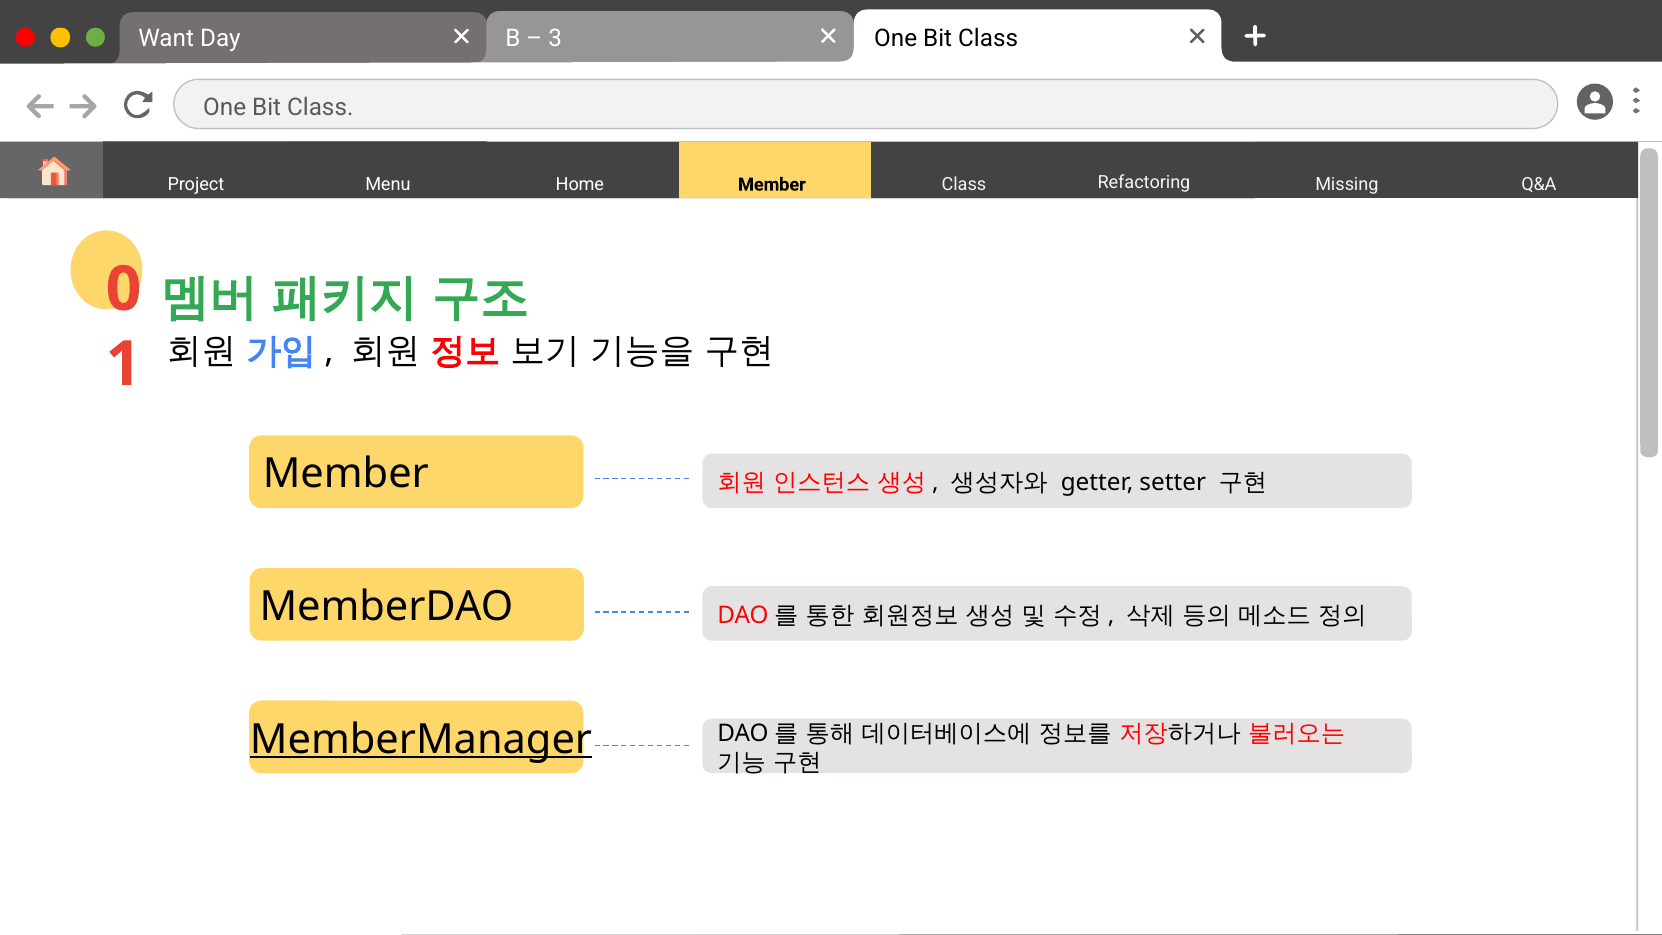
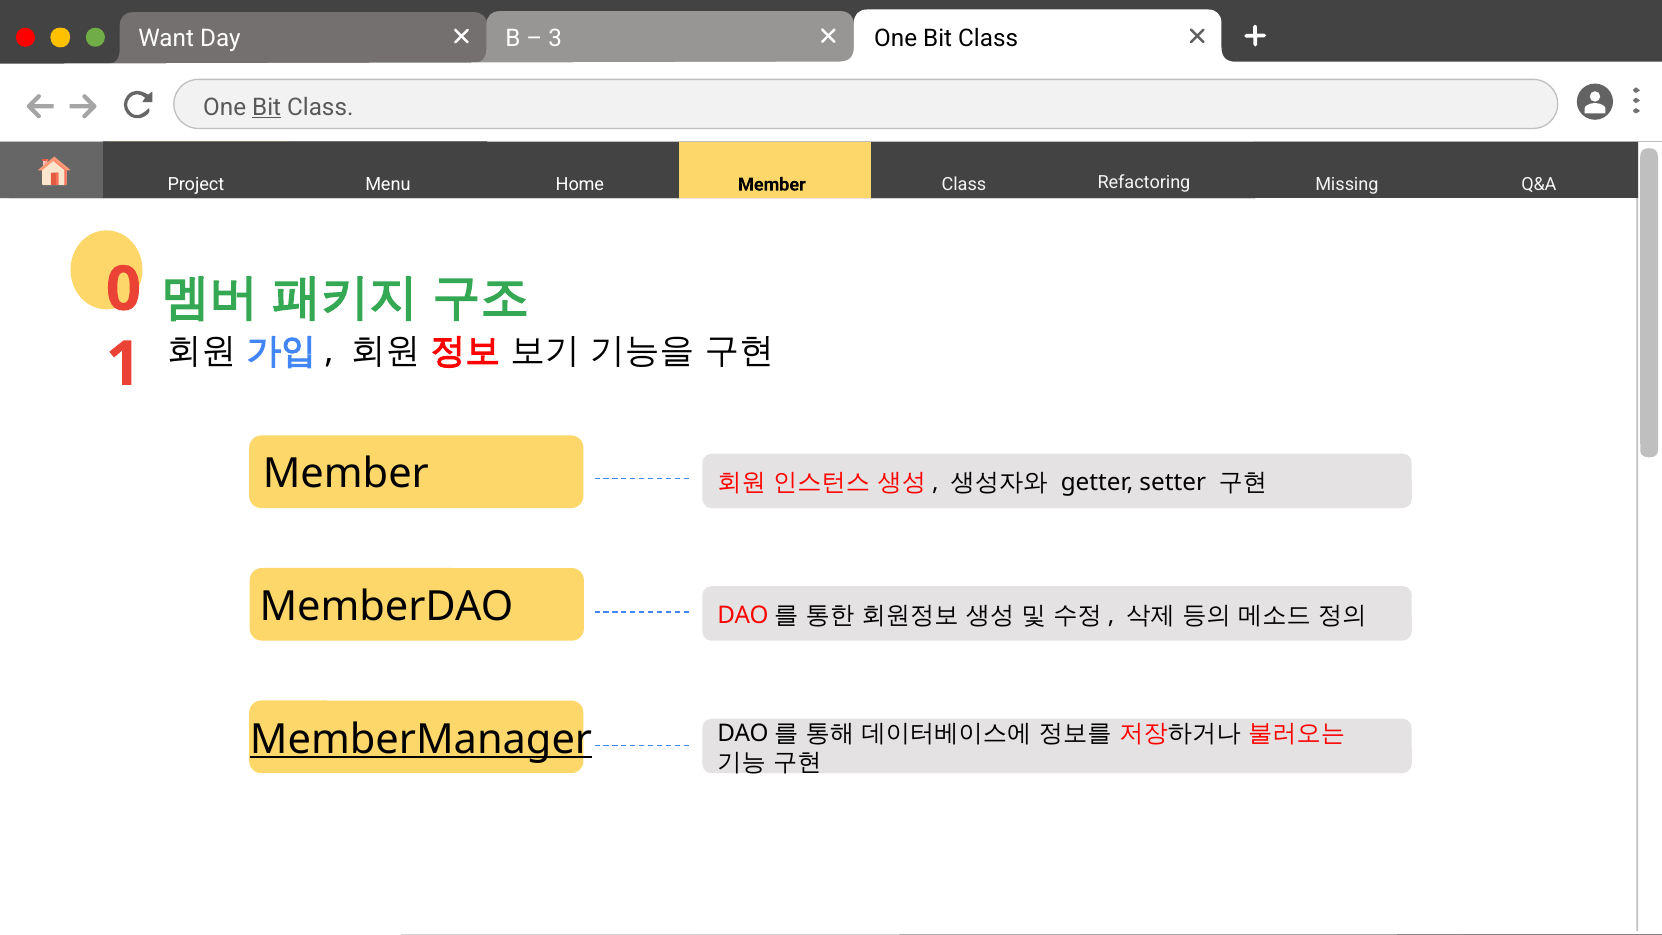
Bit underline: none -> present (267, 107)
